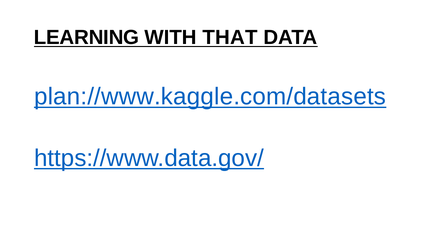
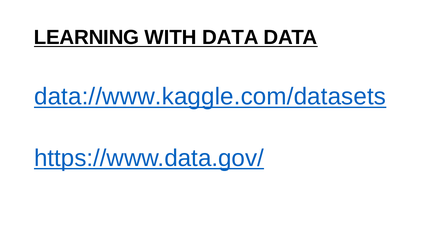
WITH THAT: THAT -> DATA (230, 38)
plan://www.kaggle.com/datasets: plan://www.kaggle.com/datasets -> data://www.kaggle.com/datasets (210, 97)
